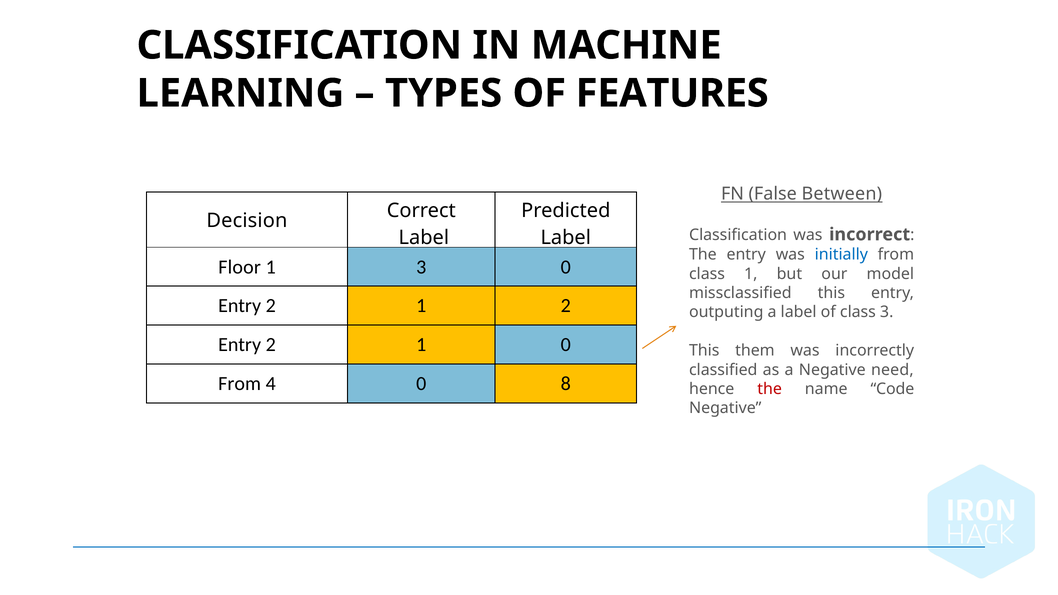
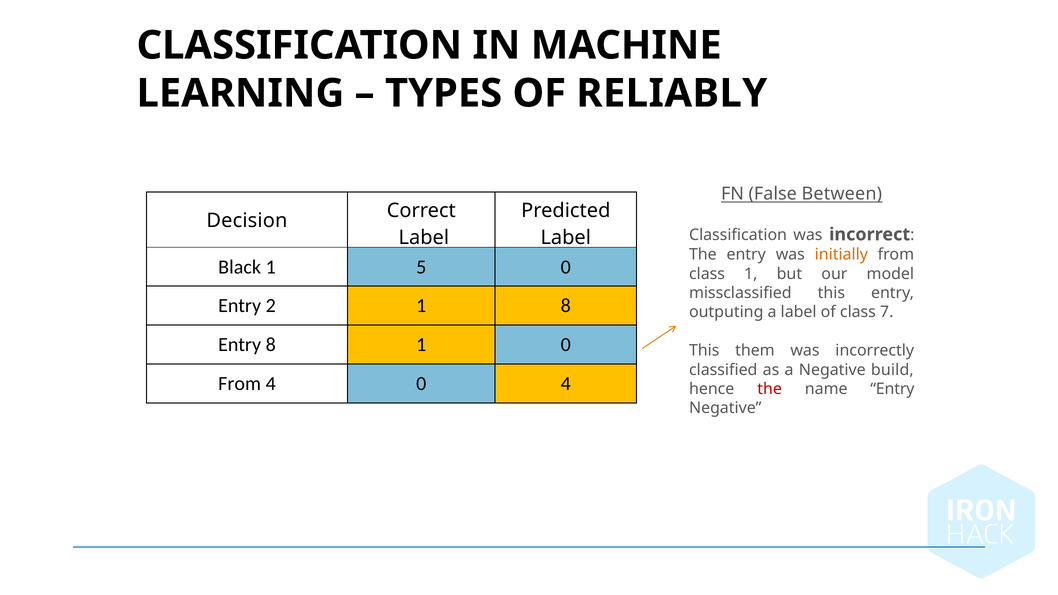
FEATURES: FEATURES -> RELIABLY (672, 93)
initially colour: blue -> orange (841, 255)
Floor: Floor -> Black (240, 267)
1 3: 3 -> 5 (421, 267)
1 2: 2 -> 8 (566, 306)
class 3: 3 -> 7 (887, 312)
2: 2 -> 8 (271, 345)
need: need -> build (892, 370)
0 8: 8 -> 4 (566, 384)
name Code: Code -> Entry (892, 389)
